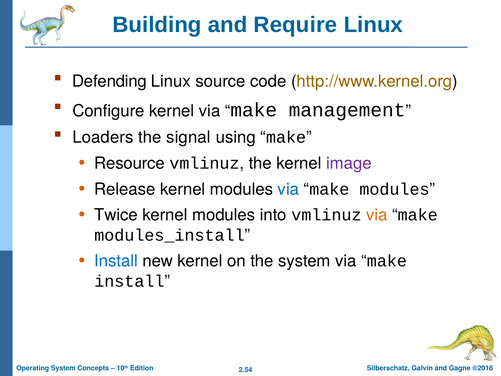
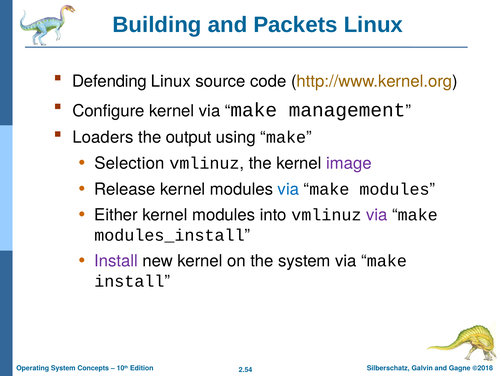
Require: Require -> Packets (295, 25)
signal: signal -> output (189, 137)
Resource: Resource -> Selection (129, 163)
Twice: Twice -> Either (116, 215)
via colour: orange -> purple (377, 215)
Install colour: blue -> purple (116, 261)
